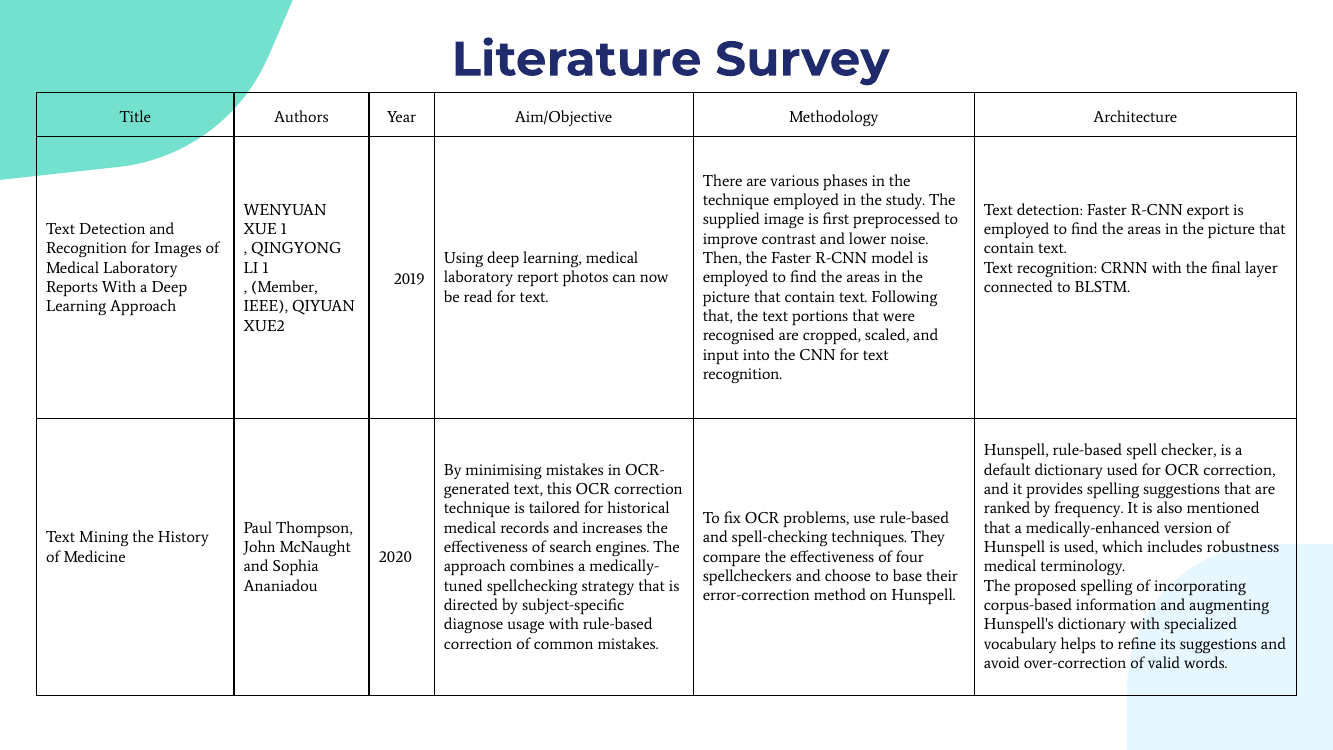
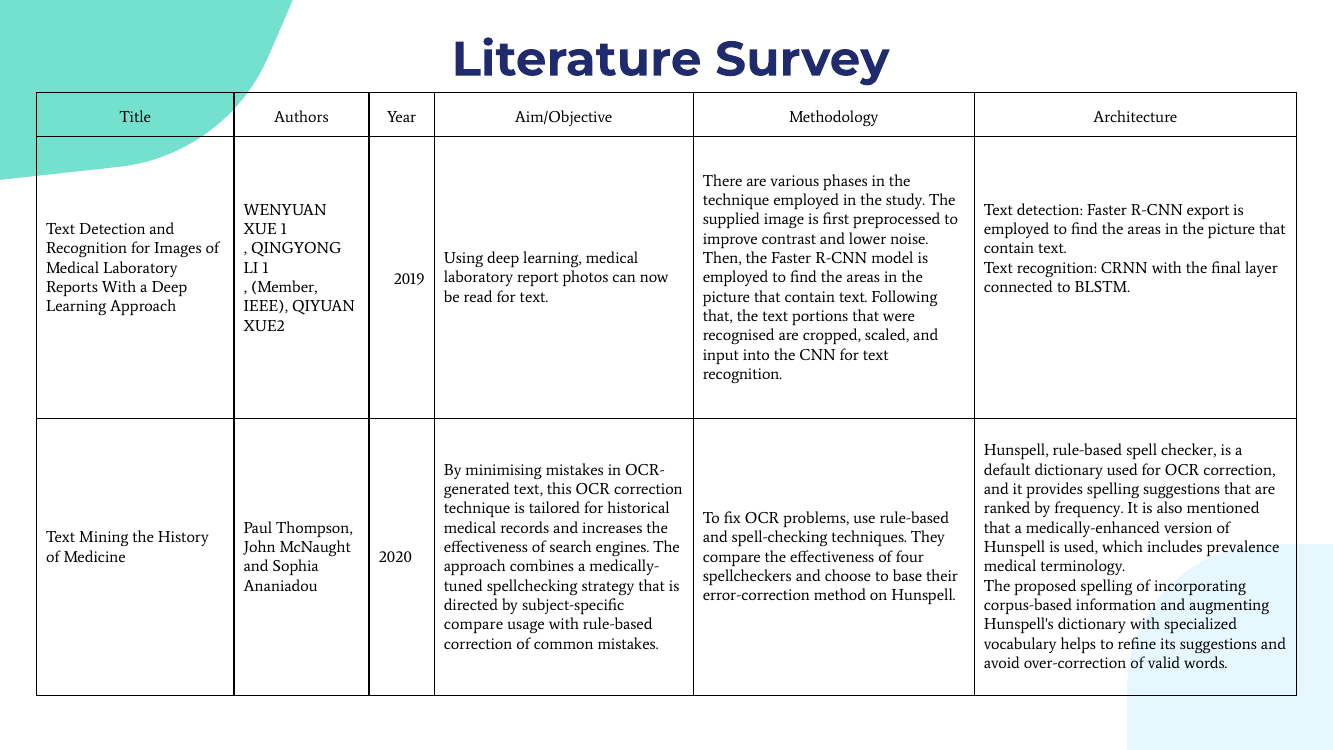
robustness: robustness -> prevalence (1243, 547)
diagnose: diagnose -> compare (474, 624)
